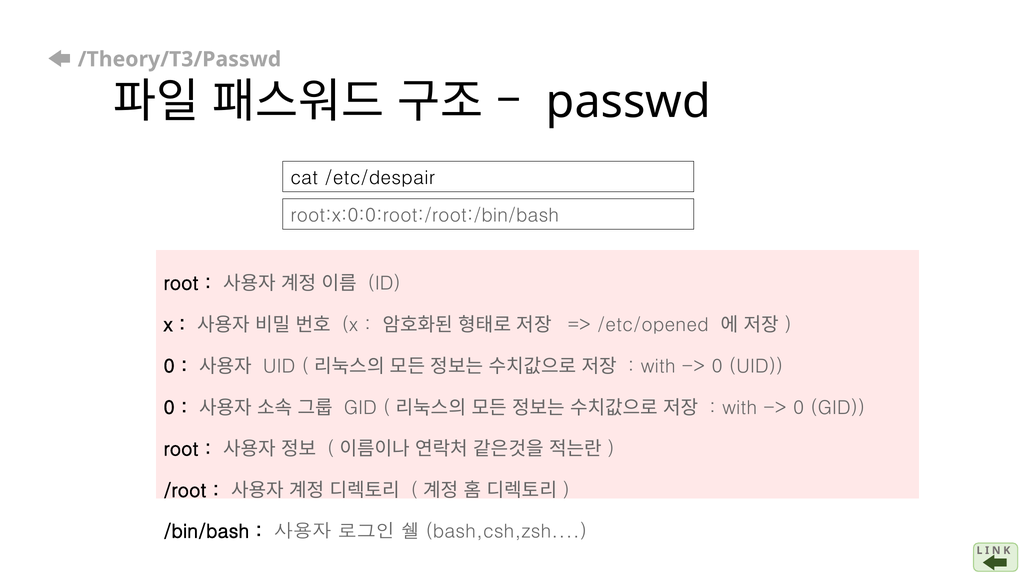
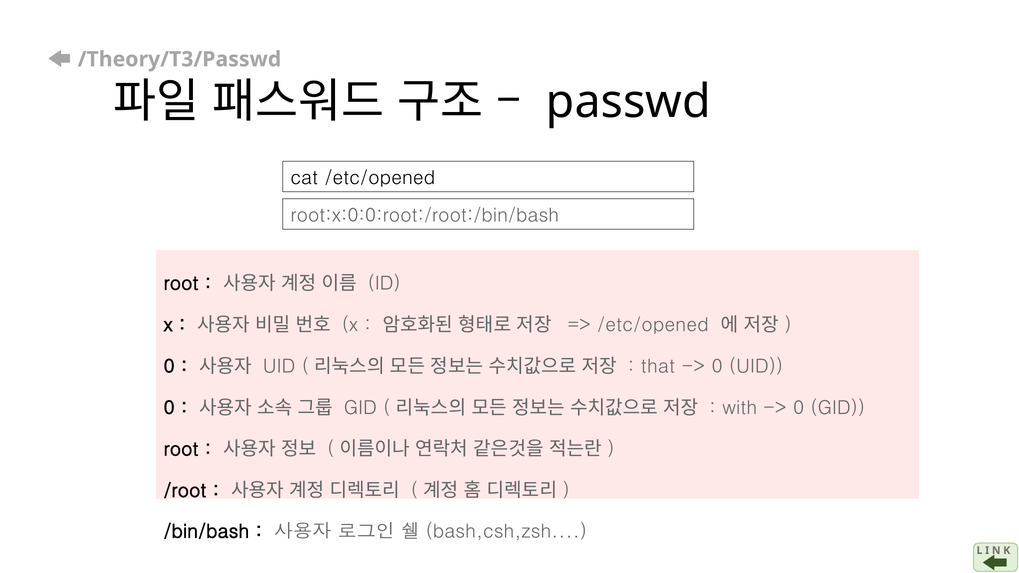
cat /etc/despair: /etc/despair -> /etc/opened (380, 178)
with: with -> that (658, 366)
